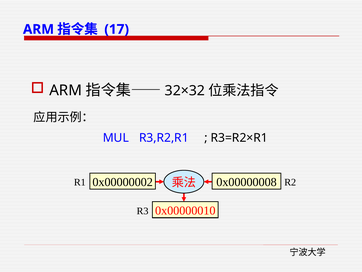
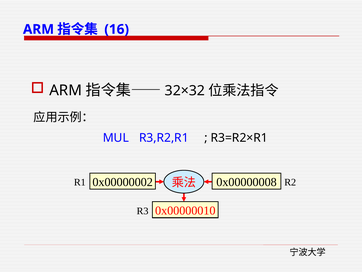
17: 17 -> 16 (117, 29)
